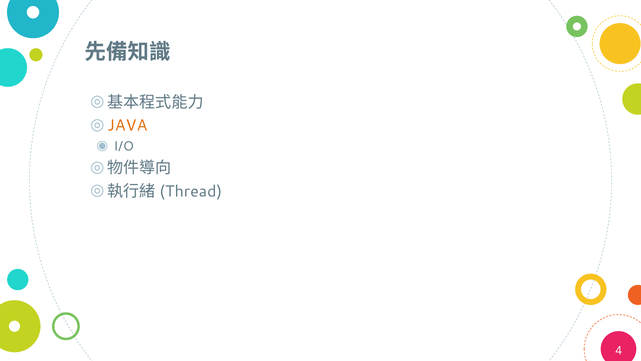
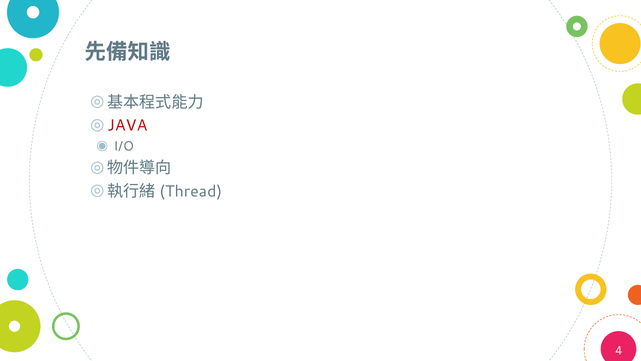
JAVA colour: orange -> red (127, 126)
